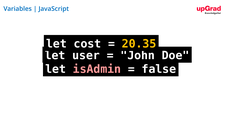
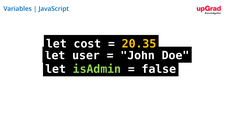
isAdmin colour: pink -> light green (97, 69)
